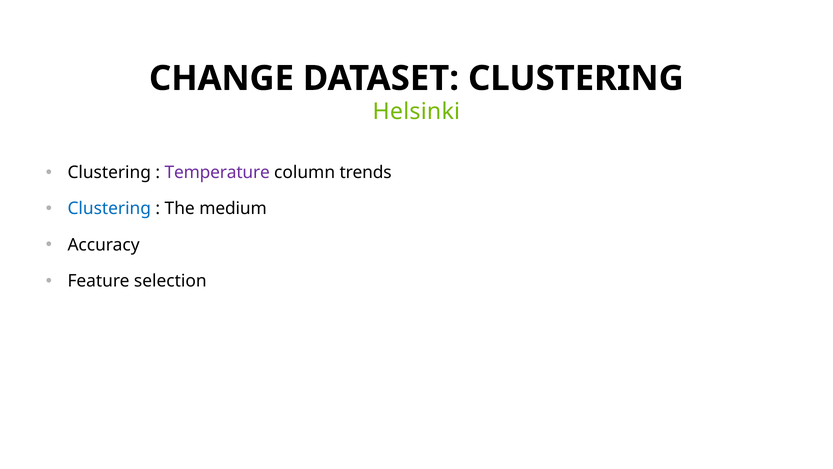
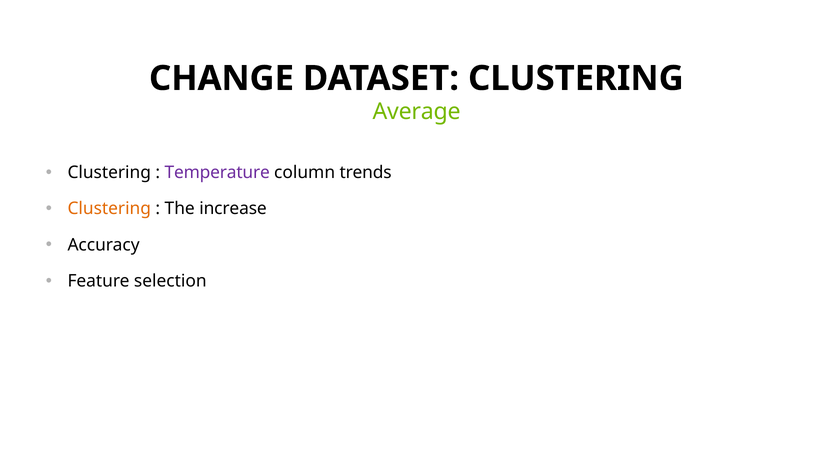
Helsinki: Helsinki -> Average (417, 111)
Clustering colour: blue -> orange (109, 209)
medium: medium -> increase (233, 209)
